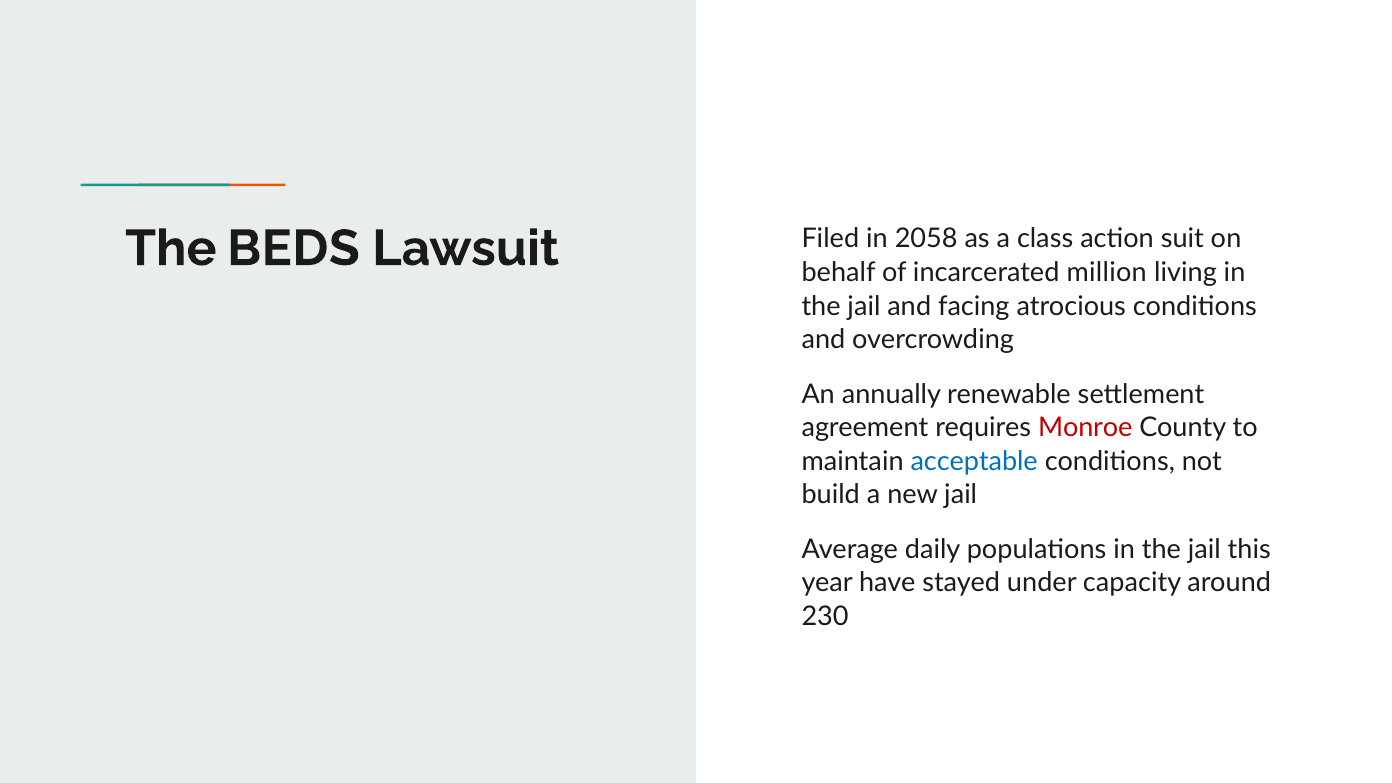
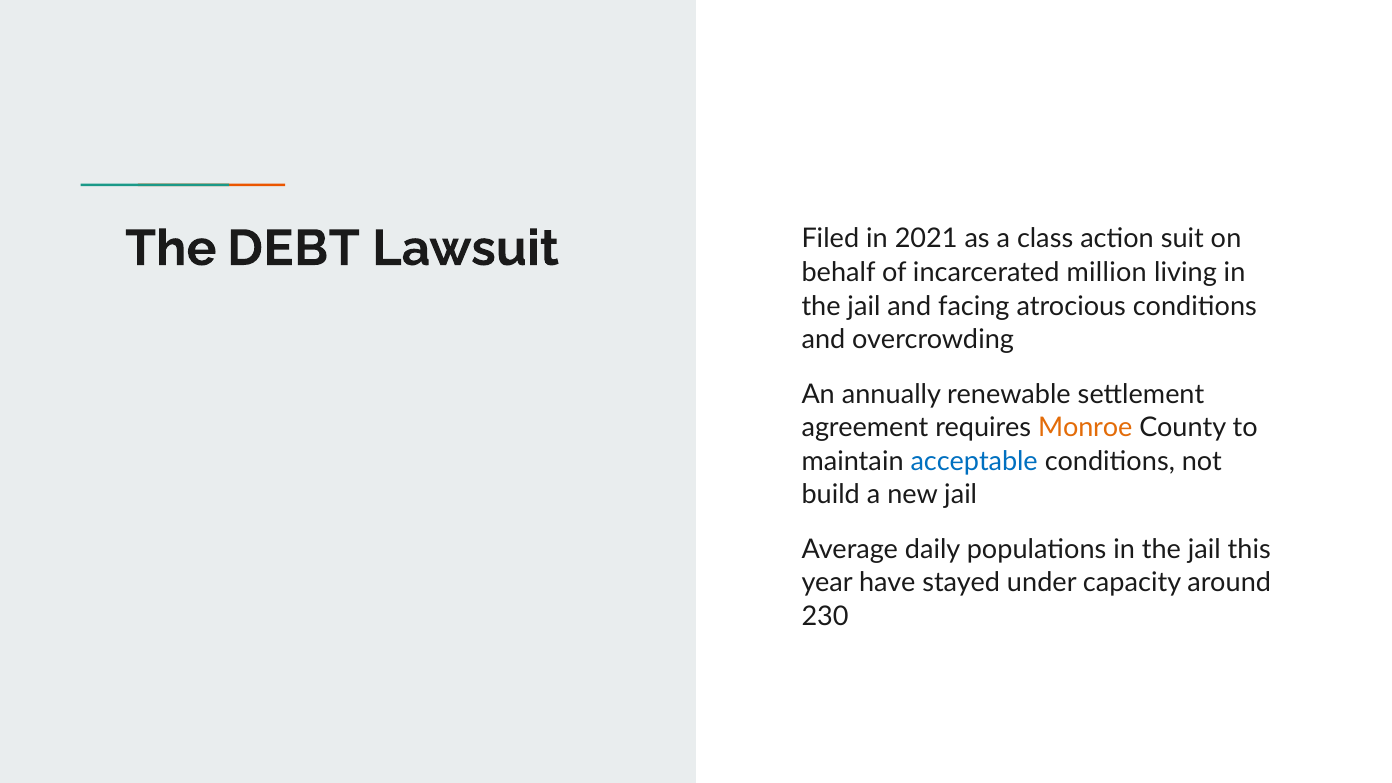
BEDS: BEDS -> DEBT (293, 248)
2058: 2058 -> 2021 (926, 239)
Monroe colour: red -> orange (1085, 428)
